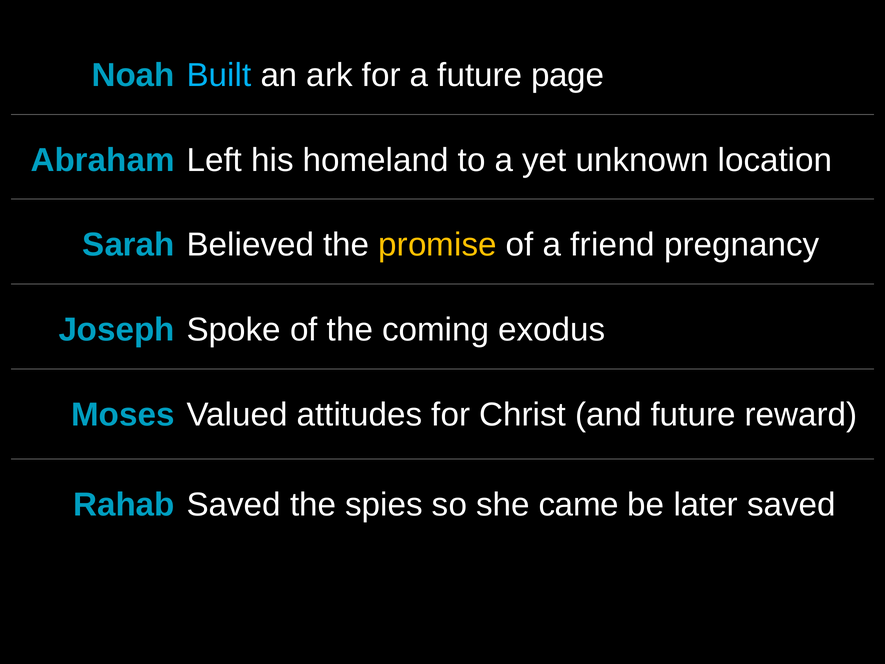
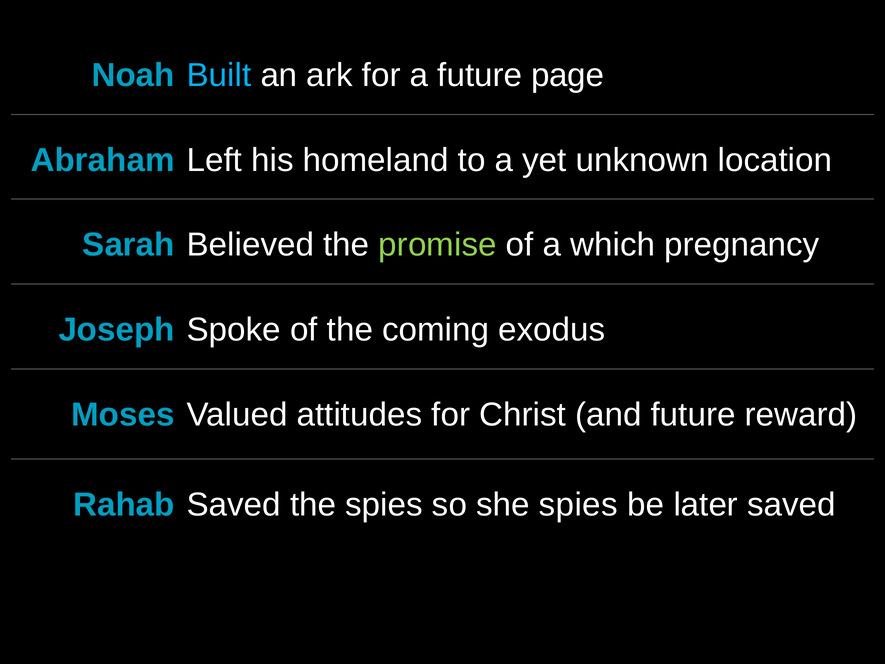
promise colour: yellow -> light green (438, 245)
friend: friend -> which (613, 245)
she came: came -> spies (578, 505)
